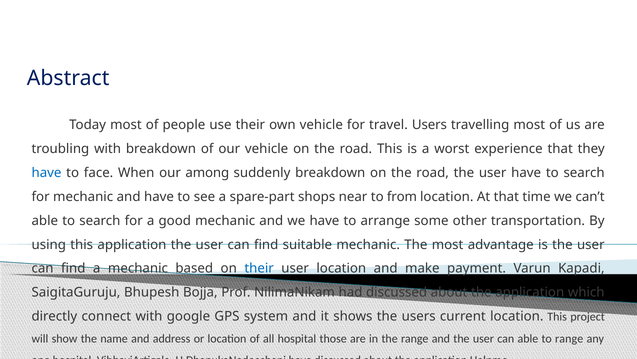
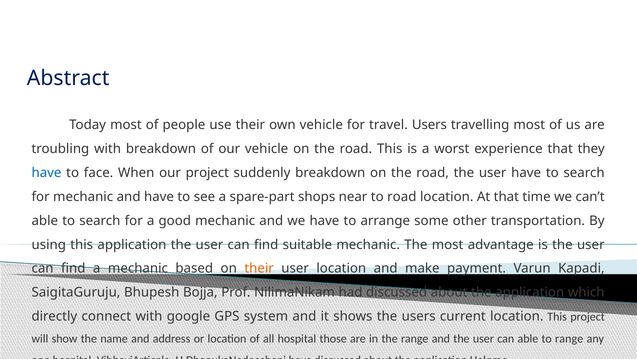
our among: among -> project (207, 172)
to from: from -> road (402, 196)
their colour: blue -> orange (259, 268)
